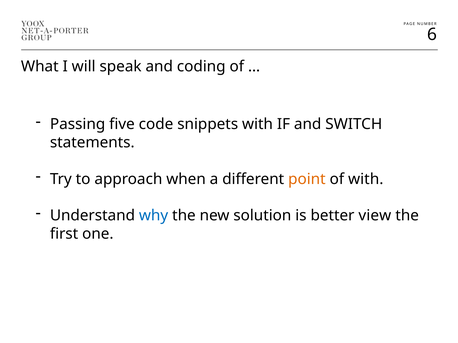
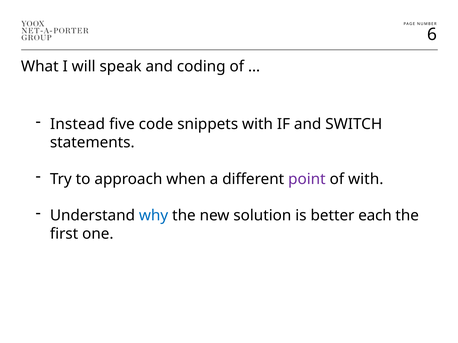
Passing: Passing -> Instead (78, 124)
point colour: orange -> purple (307, 179)
view: view -> each (375, 216)
